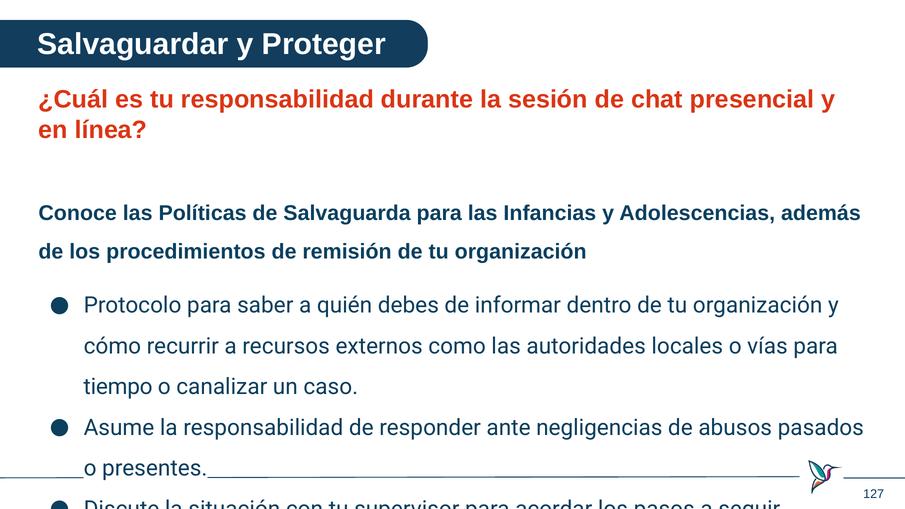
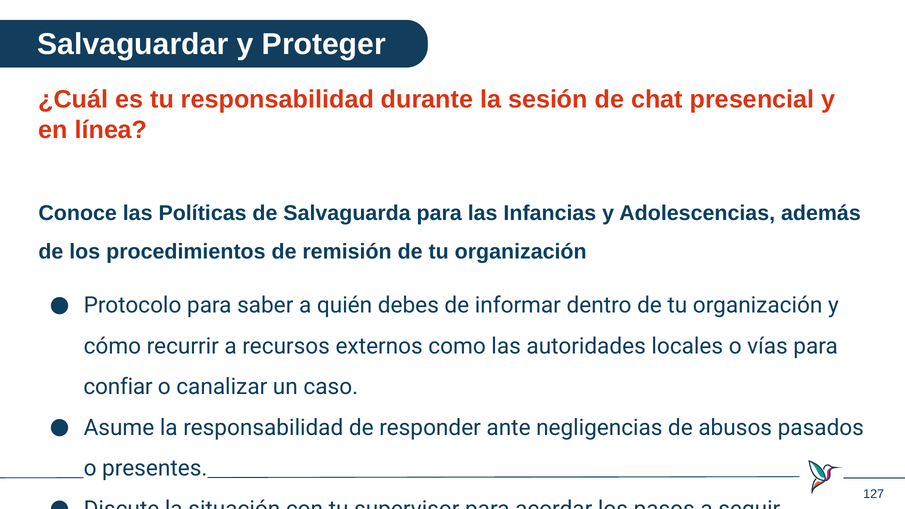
tiempo: tiempo -> confiar (118, 387)
